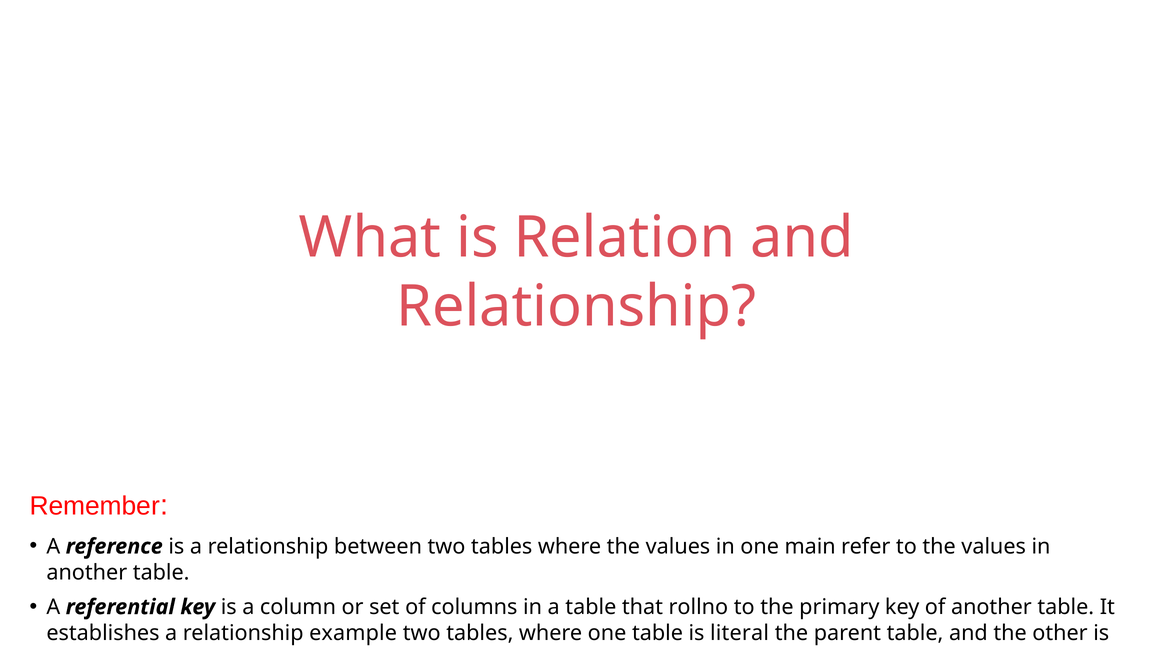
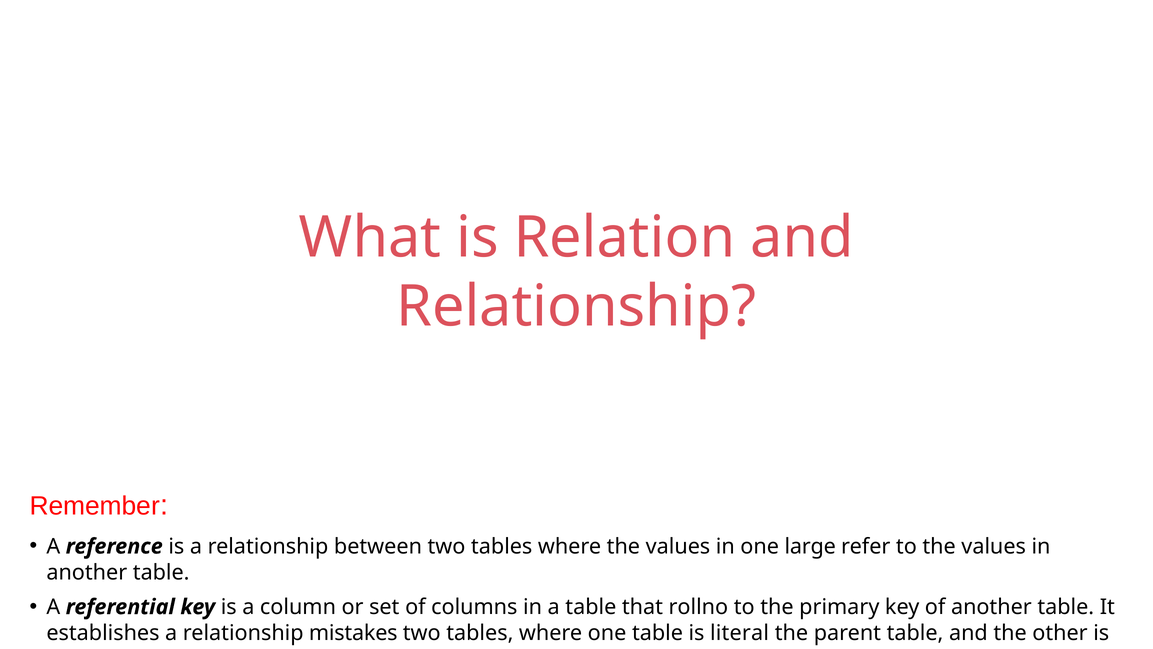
main: main -> large (810, 546)
example: example -> mistakes (353, 633)
